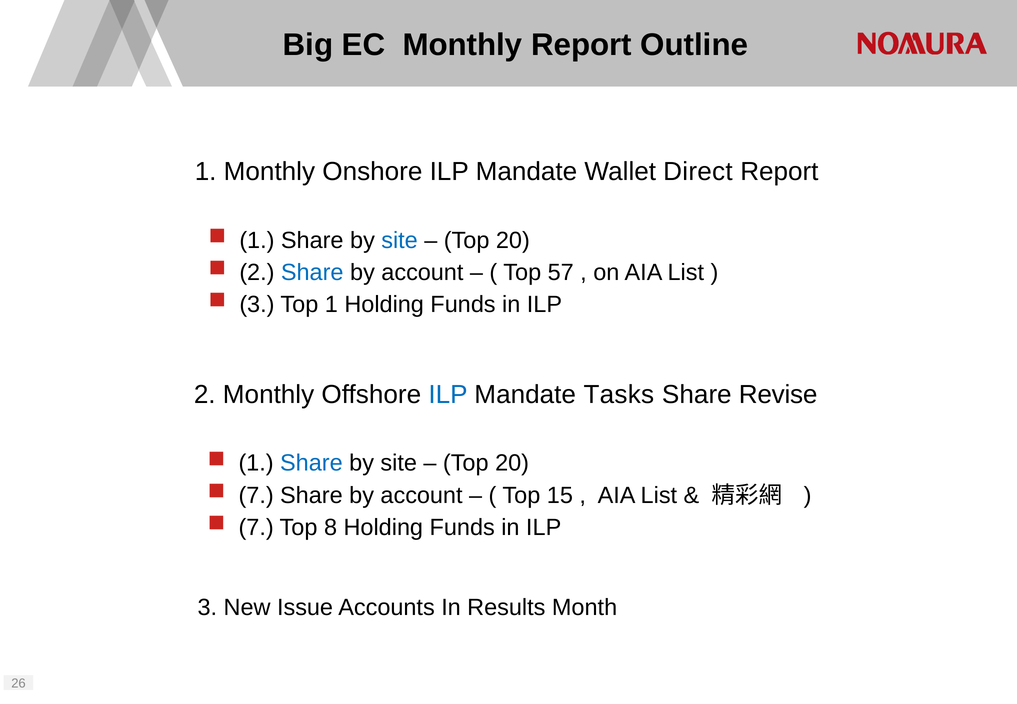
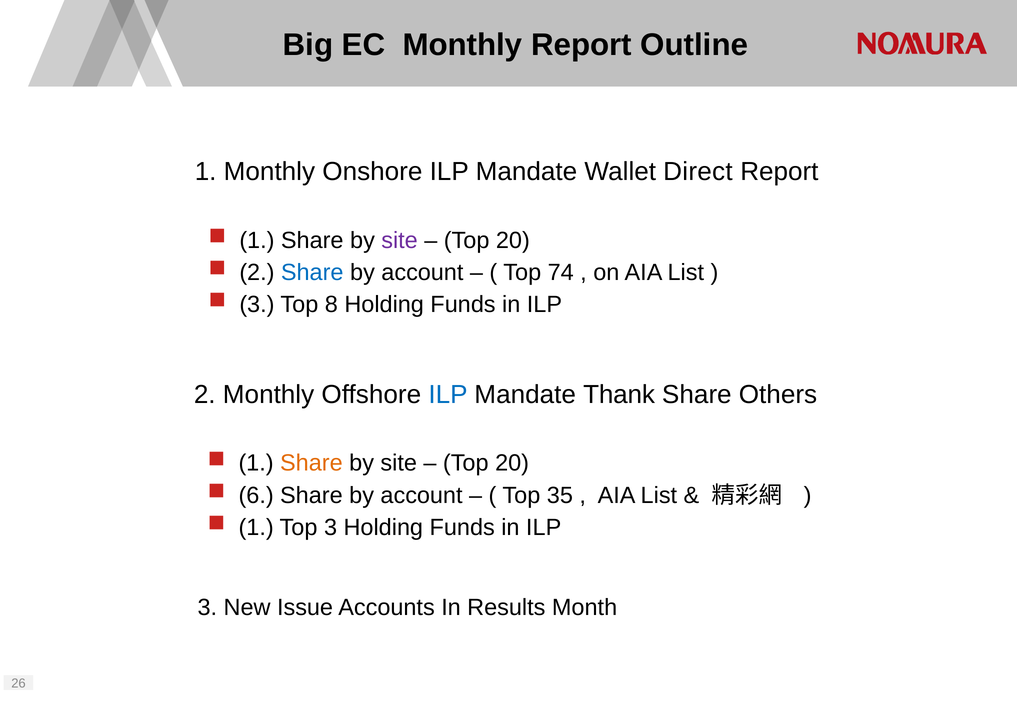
site colour: blue -> purple (400, 240)
57: 57 -> 74 (561, 273)
Top 1: 1 -> 8 (331, 305)
Tasks: Tasks -> Thank (619, 395)
Revise: Revise -> Others (778, 395)
Share colour: blue -> orange (311, 463)
7: 7 -> 6 (256, 495)
15: 15 -> 35 (560, 495)
7: 7 -> 1 (256, 527)
Top 8: 8 -> 3 (331, 527)
